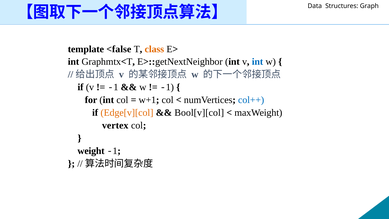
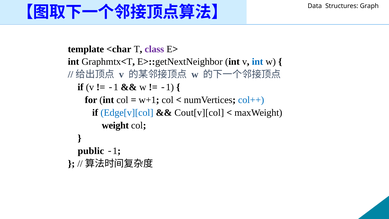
<false: <false -> <char (119, 49)
class colour: orange -> purple (154, 49)
Edge[v][col colour: orange -> blue (127, 113)
Bool[v][col: Bool[v][col -> Cout[v][col (199, 113)
vertex: vertex -> weight (115, 125)
weight: weight -> public (91, 151)
